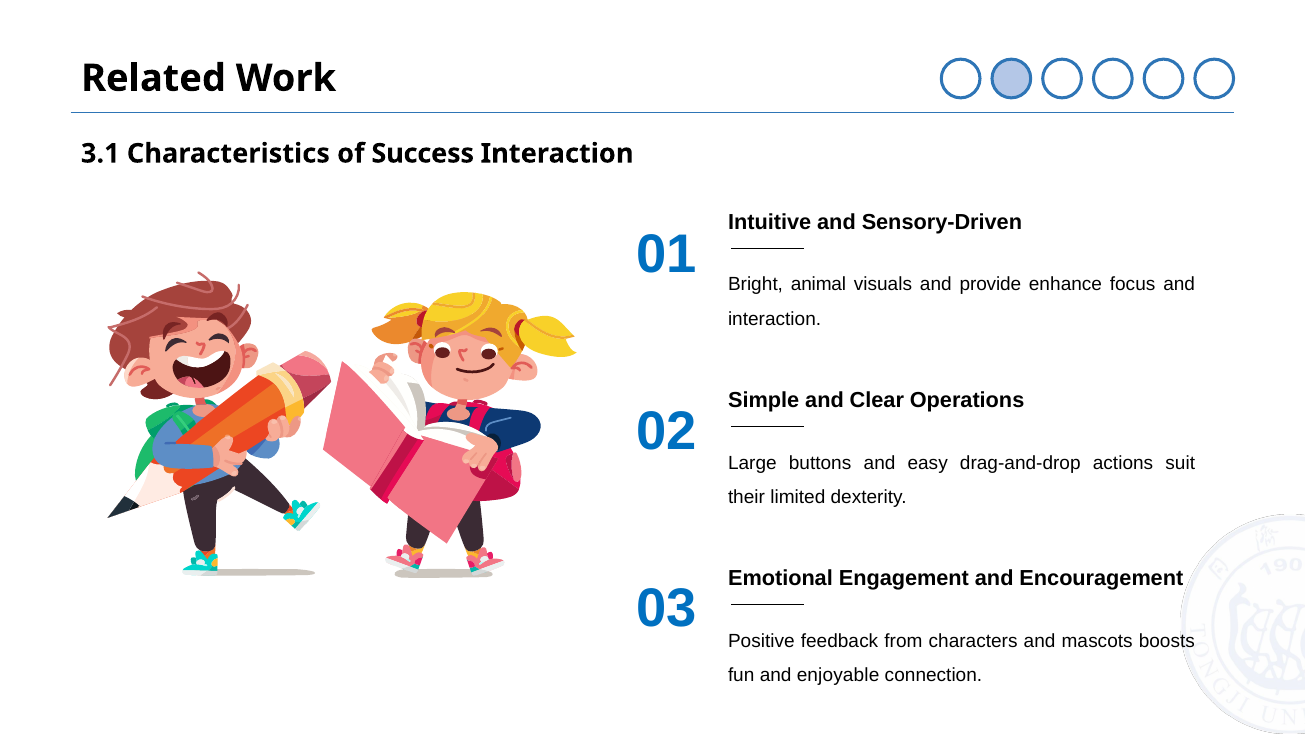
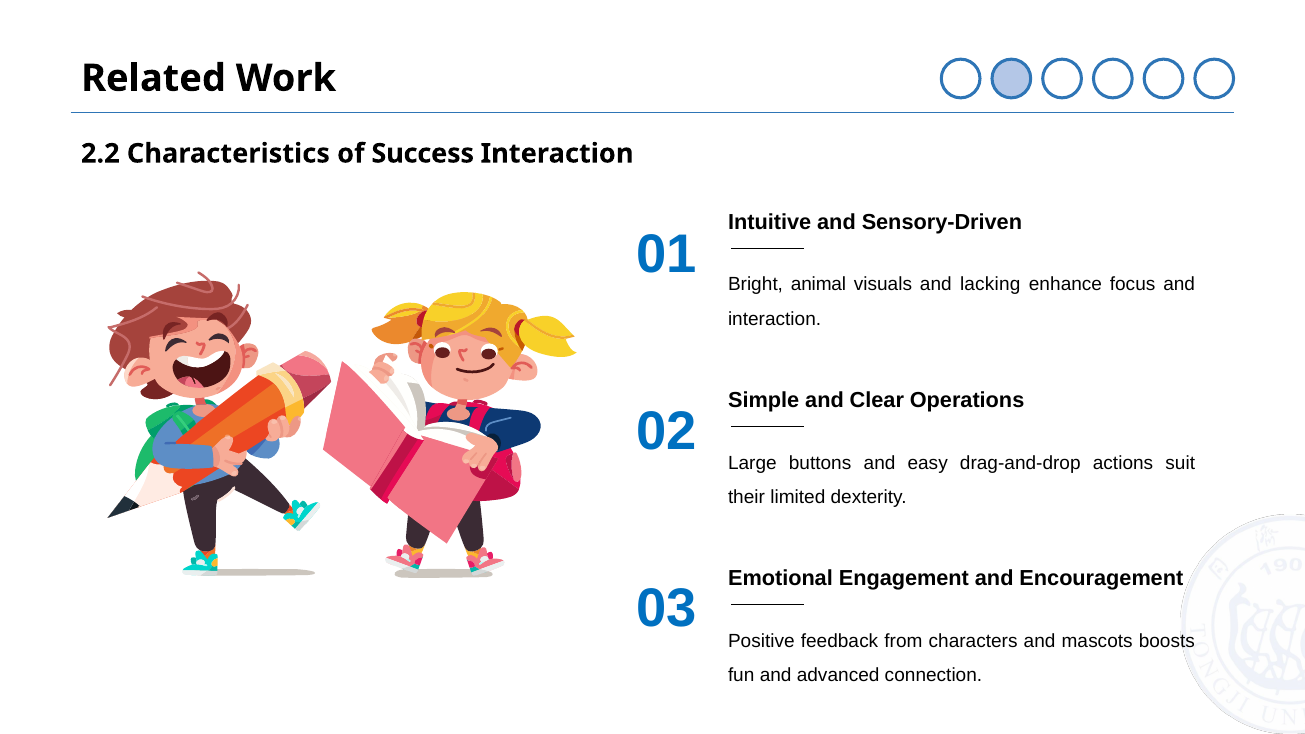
3.1: 3.1 -> 2.2 (100, 154)
provide: provide -> lacking (990, 285)
enjoyable: enjoyable -> advanced (838, 675)
